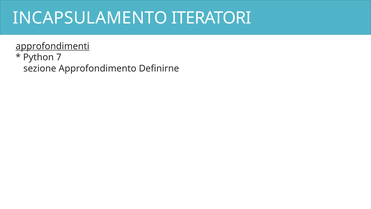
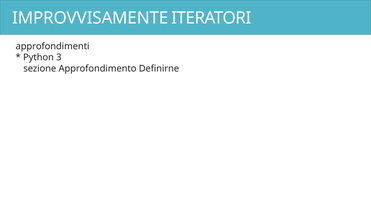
INCAPSULAMENTO: INCAPSULAMENTO -> IMPROVVISAMENTE (90, 18)
approfondimenti underline: present -> none (52, 46)
7: 7 -> 3 (59, 57)
